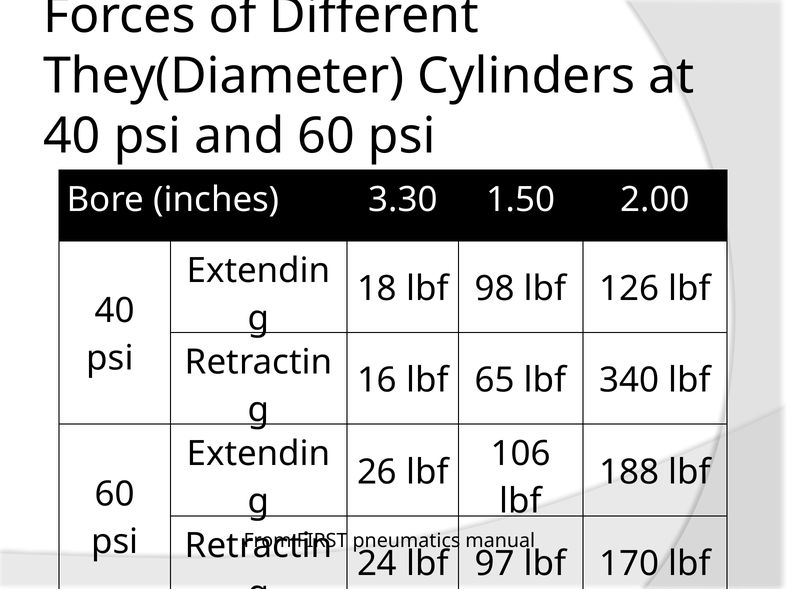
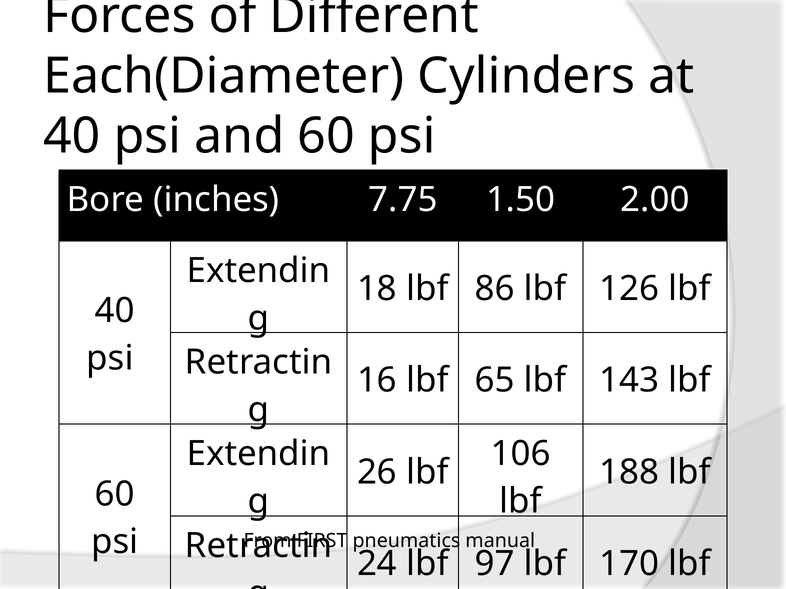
They(Diameter: They(Diameter -> Each(Diameter (224, 76)
3.30: 3.30 -> 7.75 (403, 200)
98: 98 -> 86 (495, 289)
340: 340 -> 143 (629, 381)
